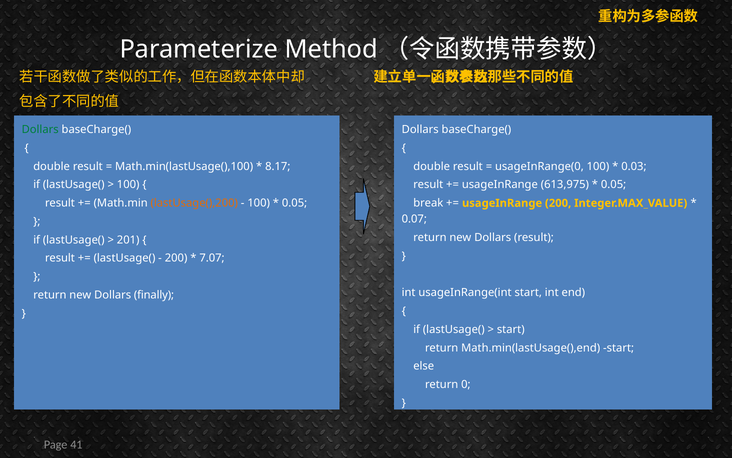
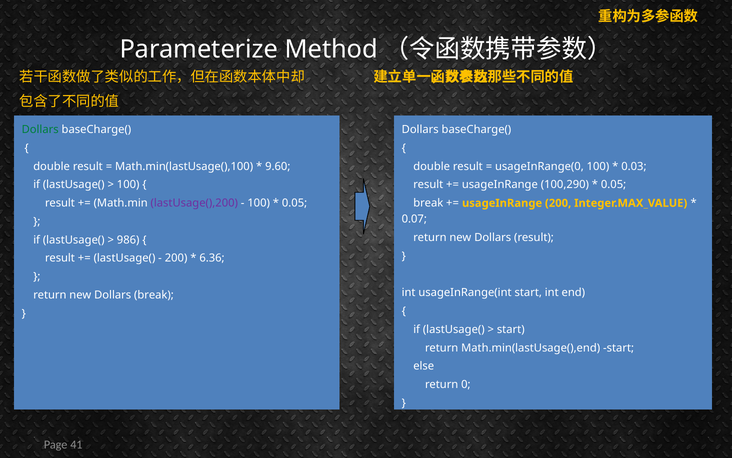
8.17: 8.17 -> 9.60 (278, 166)
613,975: 613,975 -> 100,290 (565, 185)
lastUsage(),200 colour: orange -> purple (194, 203)
201: 201 -> 986 (128, 240)
7.07: 7.07 -> 6.36 (212, 258)
Dollars finally: finally -> break (154, 295)
